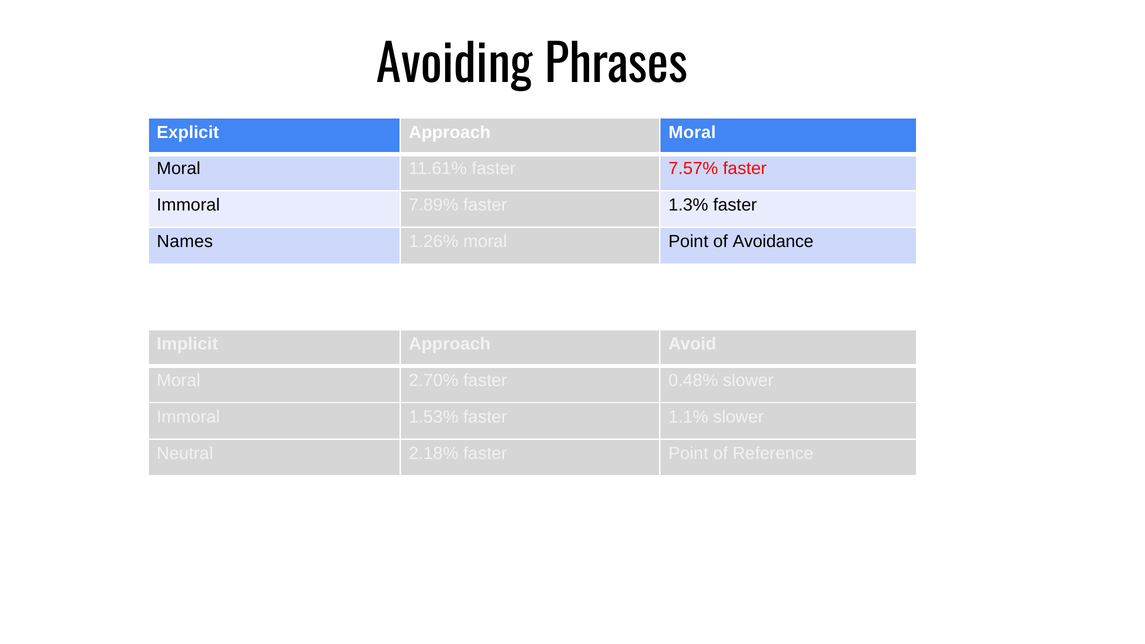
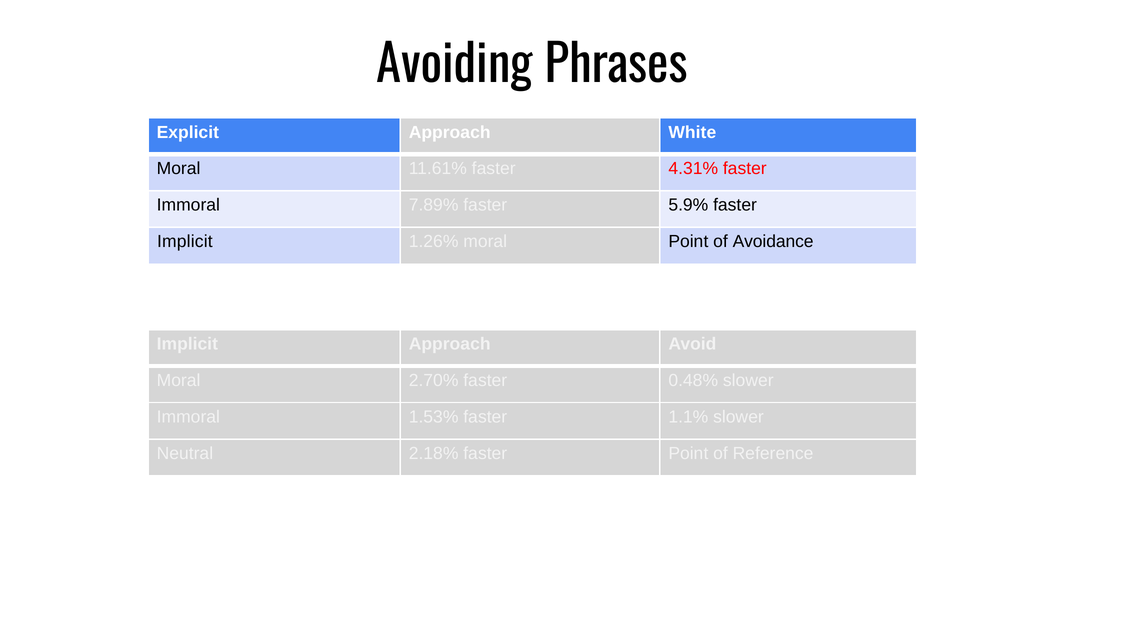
Approach Moral: Moral -> White (692, 132)
7.57%: 7.57% -> 4.31% (693, 169)
1.3%: 1.3% -> 5.9% (688, 205)
Names: Names -> Implicit (185, 242)
